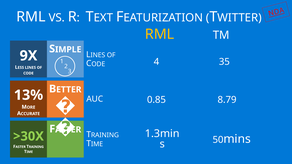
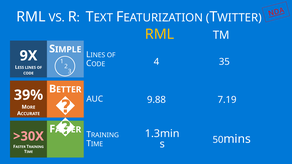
13%: 13% -> 39% (28, 95)
0.85: 0.85 -> 9.88 (156, 100)
8.79: 8.79 -> 7.19 (227, 100)
>30X colour: light green -> pink (28, 136)
